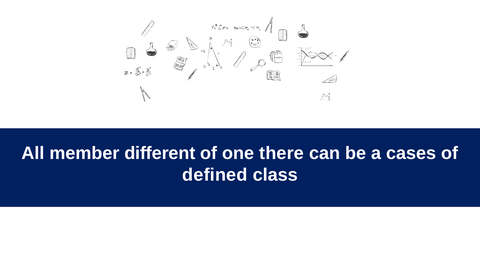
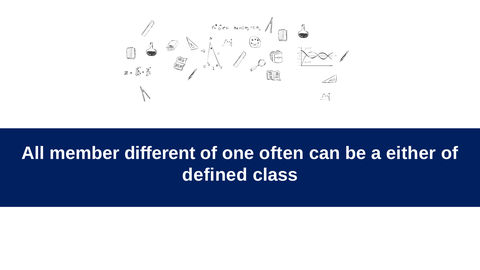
there: there -> often (282, 153)
cases: cases -> either (411, 153)
